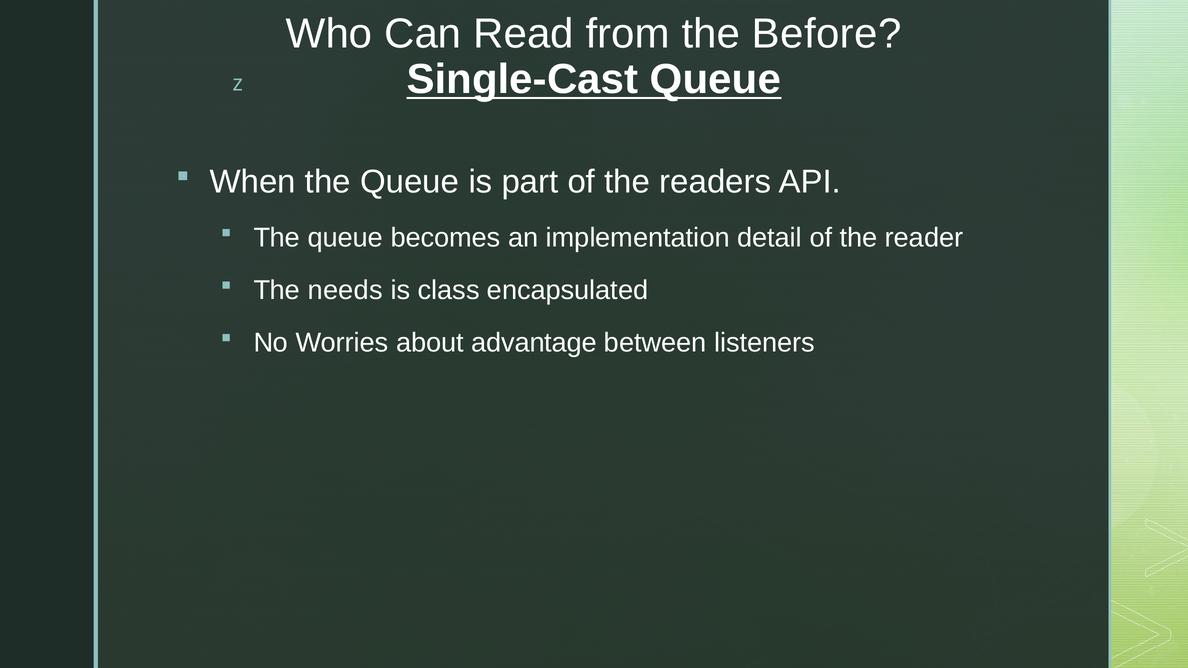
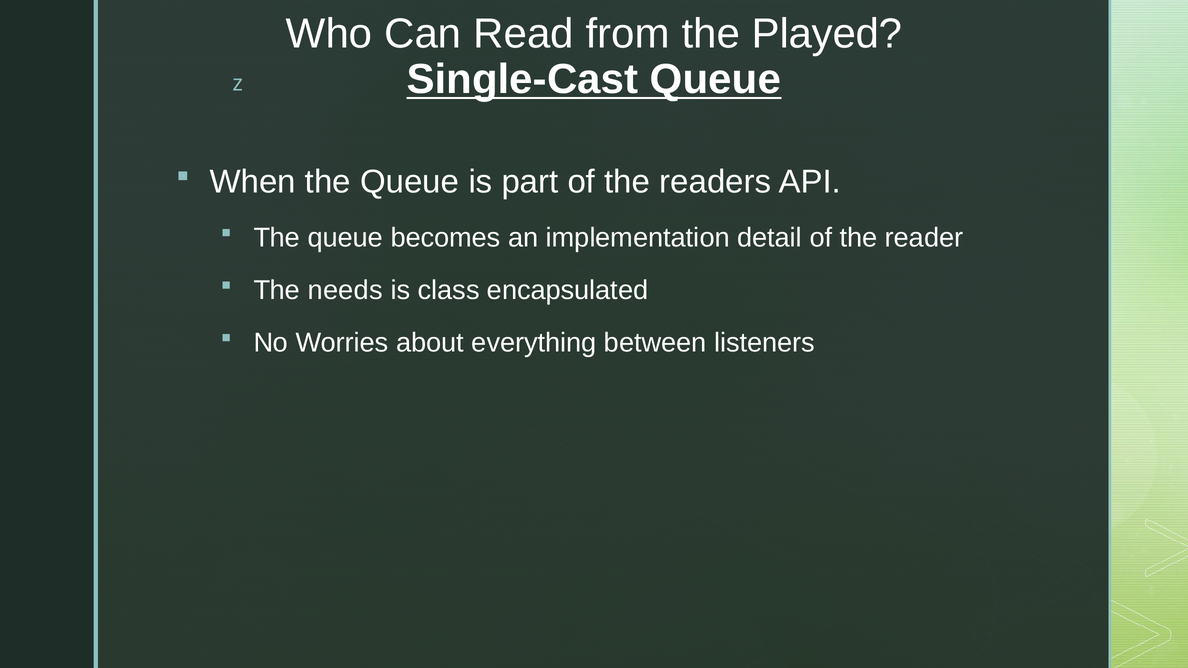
Before: Before -> Played (827, 34)
advantage: advantage -> everything (534, 343)
